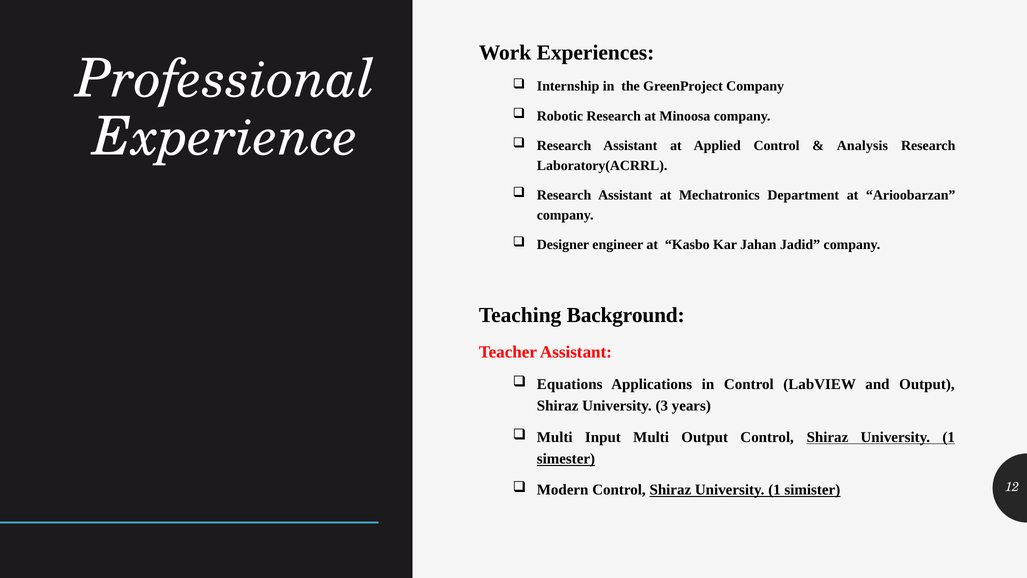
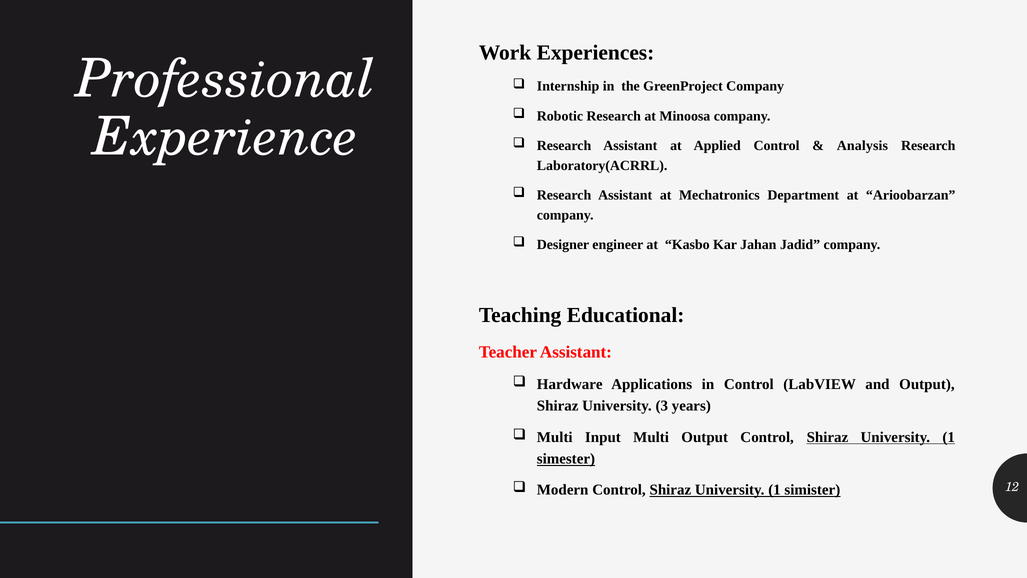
Background: Background -> Educational (626, 315)
Equations: Equations -> Hardware (570, 384)
